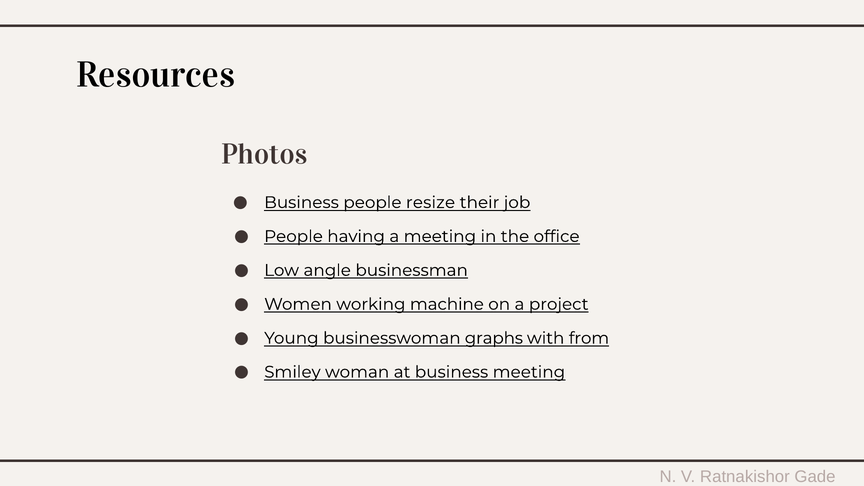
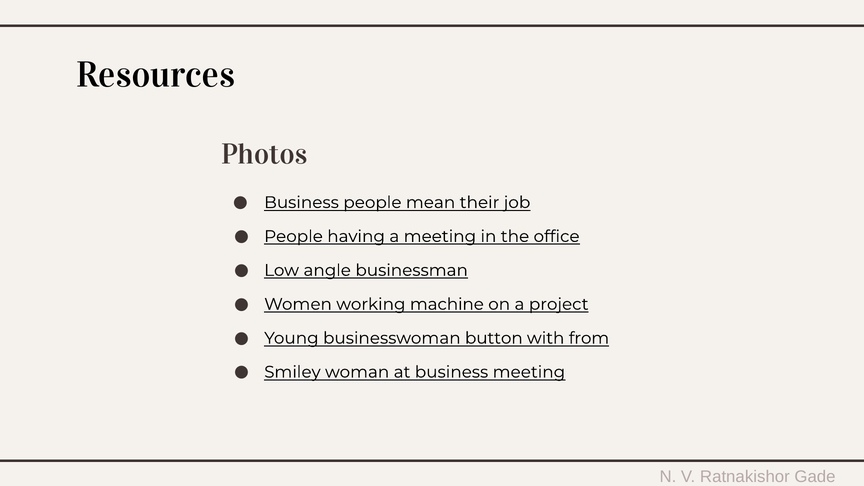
resize: resize -> mean (431, 202)
graphs: graphs -> button (494, 338)
